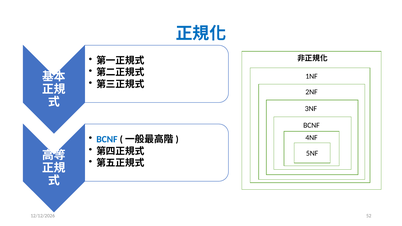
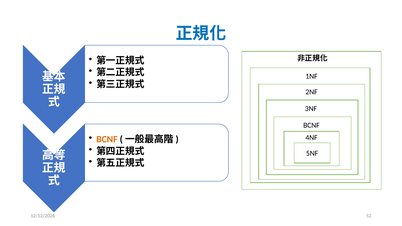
BCNF colour: blue -> orange (107, 139)
